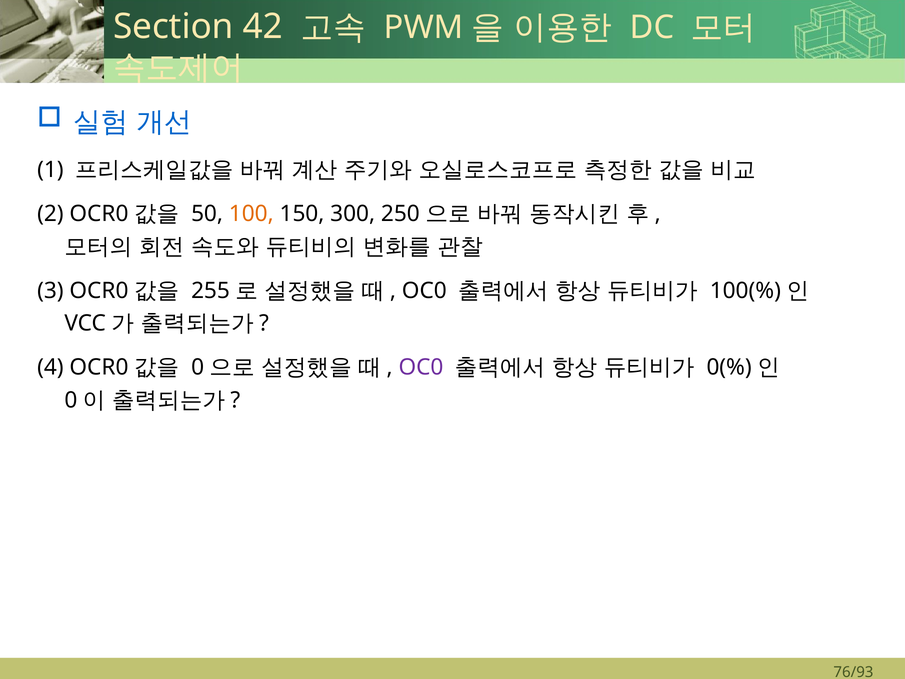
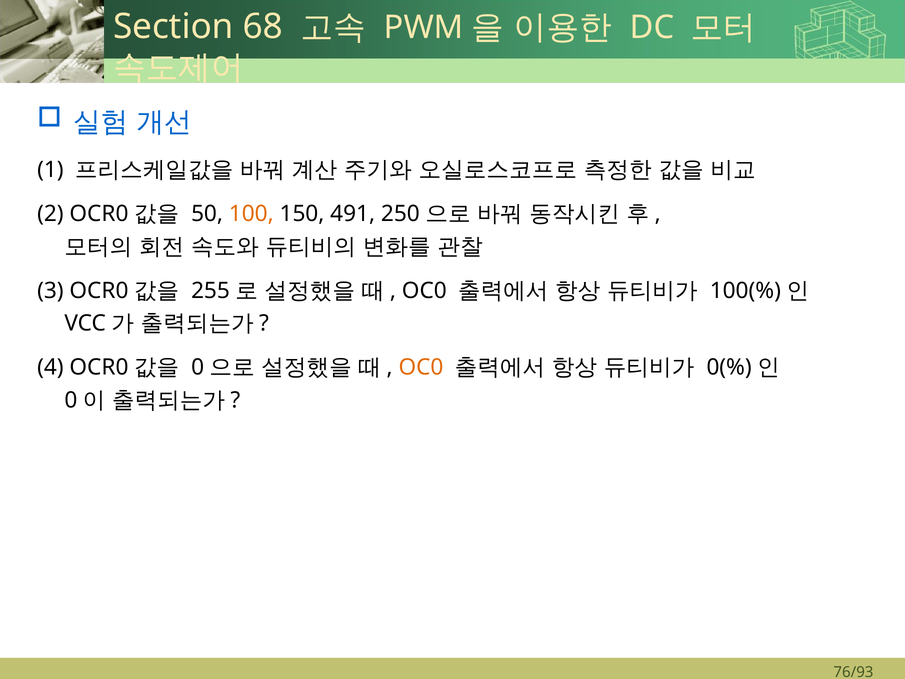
42: 42 -> 68 (263, 27)
300: 300 -> 491 (353, 214)
OC0 colour: purple -> orange (421, 367)
